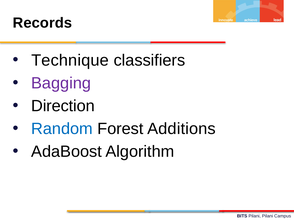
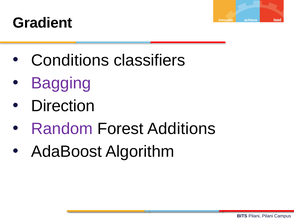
Records: Records -> Gradient (43, 23)
Technique: Technique -> Conditions (70, 60)
Random colour: blue -> purple (62, 129)
